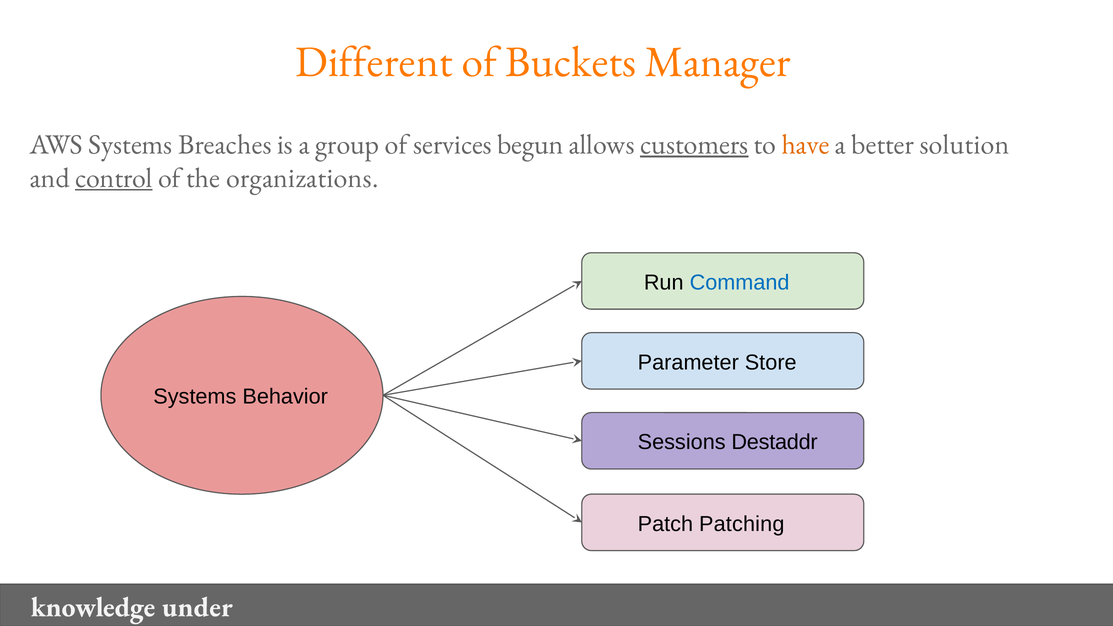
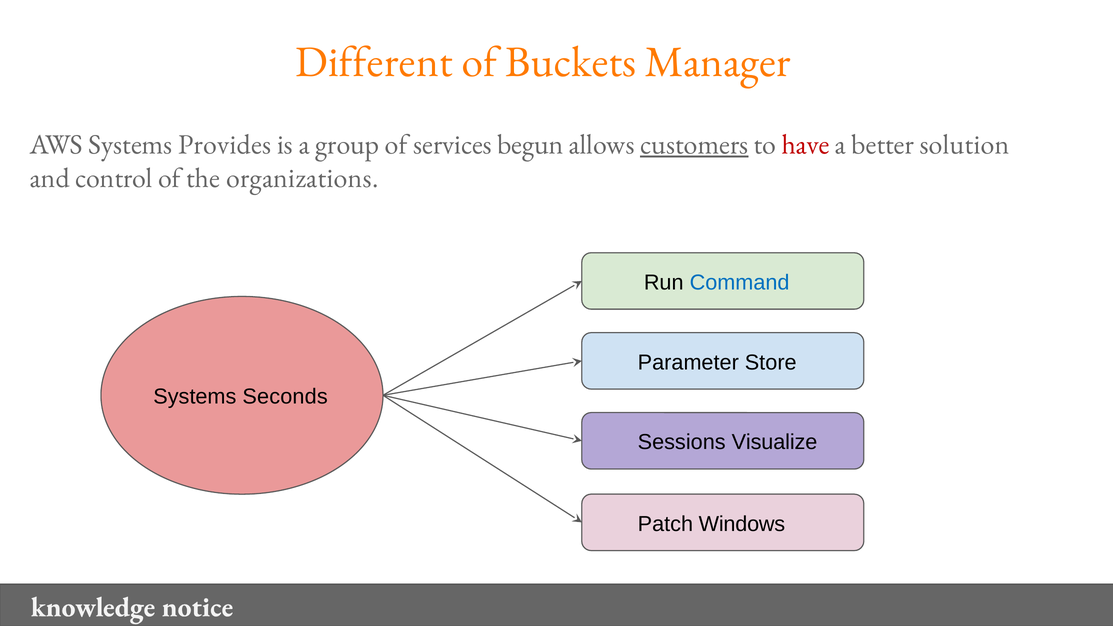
Breaches: Breaches -> Provides (225, 145)
have colour: orange -> red (806, 145)
control underline: present -> none (114, 178)
Behavior: Behavior -> Seconds (285, 397)
Destaddr: Destaddr -> Visualize (775, 442)
Patching: Patching -> Windows (742, 524)
under: under -> notice (198, 607)
